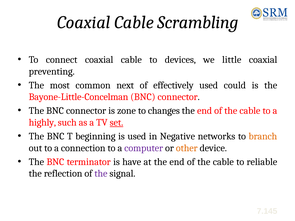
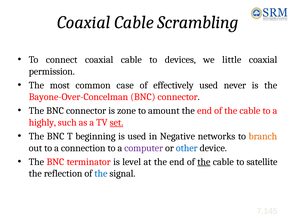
preventing: preventing -> permission (52, 71)
next: next -> case (125, 85)
could: could -> never (235, 85)
Bayone-Little-Concelman: Bayone-Little-Concelman -> Bayone-Over-Concelman (78, 97)
changes: changes -> amount (164, 111)
other colour: orange -> blue (187, 148)
have: have -> level (132, 162)
the underline: none -> present (204, 162)
reliable: reliable -> satellite (262, 162)
the colour: purple -> blue (101, 174)
